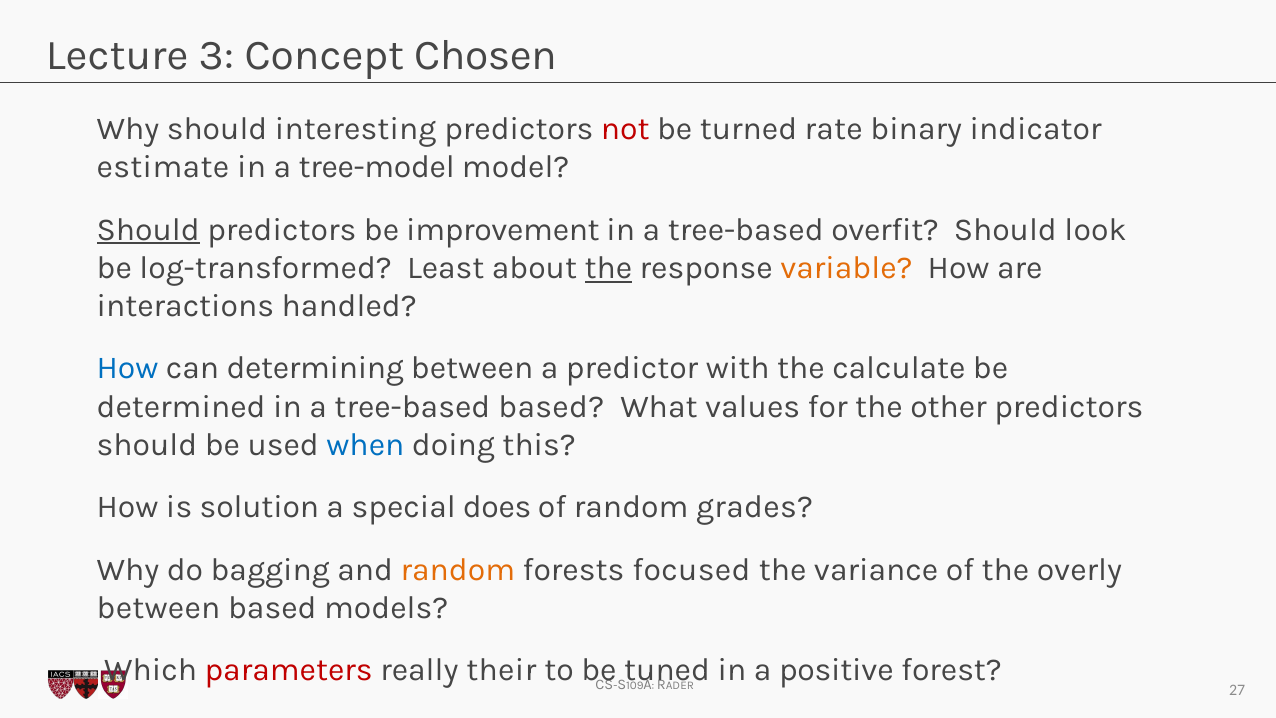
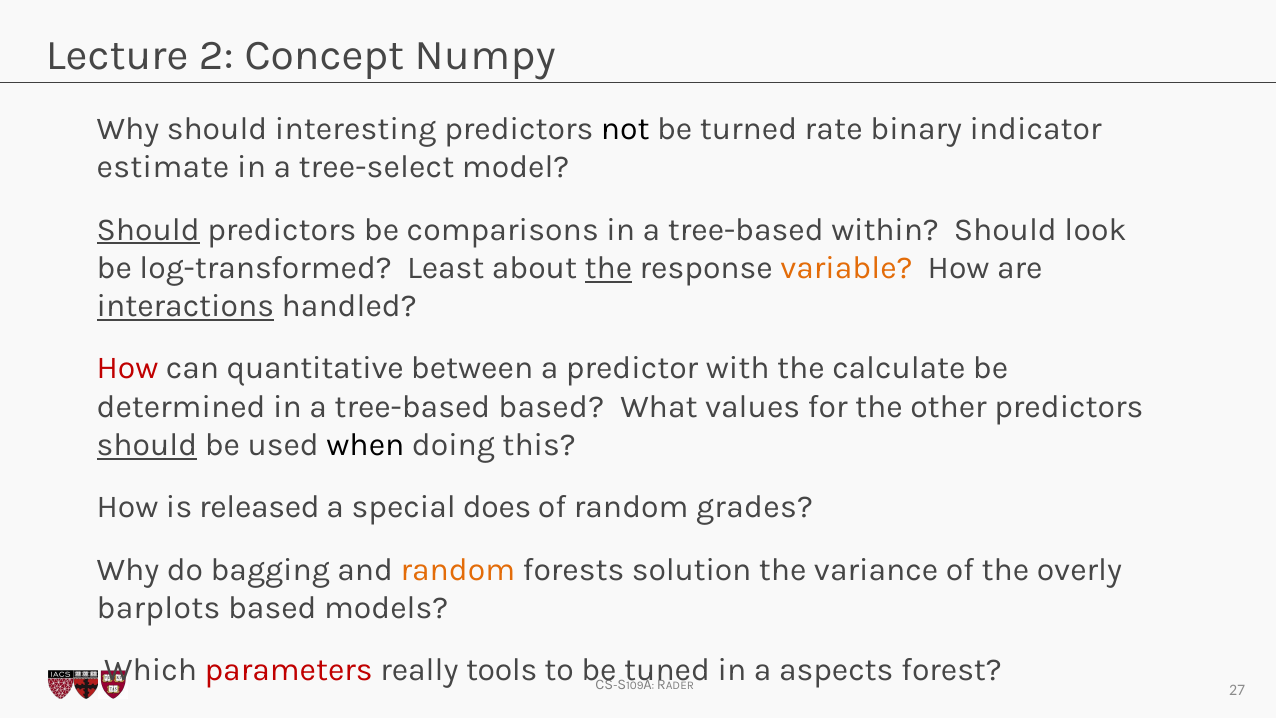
3: 3 -> 2 (216, 56)
Chosen: Chosen -> Numpy (485, 56)
not colour: red -> black (625, 129)
tree-model: tree-model -> tree-select (376, 167)
improvement: improvement -> comparisons (503, 230)
overfit: overfit -> within (885, 230)
interactions underline: none -> present (185, 306)
How colour: blue -> red (128, 368)
determining: determining -> quantitative (315, 368)
should underline: none -> present (147, 445)
when colour: blue -> black (365, 445)
solution: solution -> released (260, 507)
focused: focused -> solution (692, 569)
between: between -> barplots (158, 608)
their: their -> tools (502, 670)
positive: positive -> aspects (836, 670)
